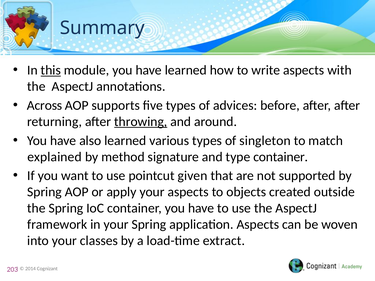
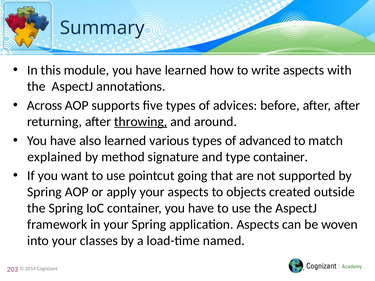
this underline: present -> none (51, 70)
singleton: singleton -> advanced (265, 141)
given: given -> going (193, 176)
extract: extract -> named (224, 241)
